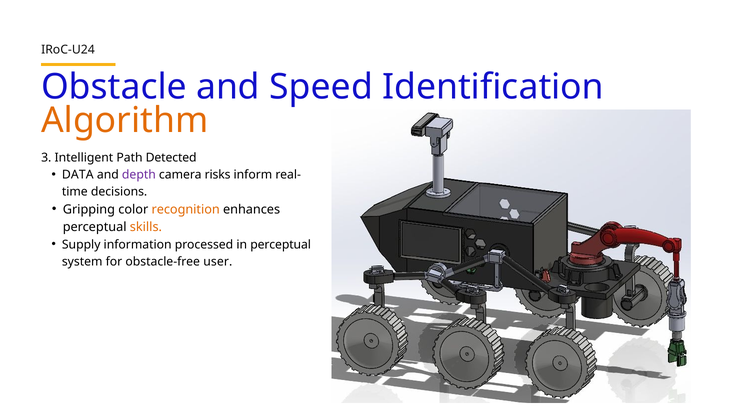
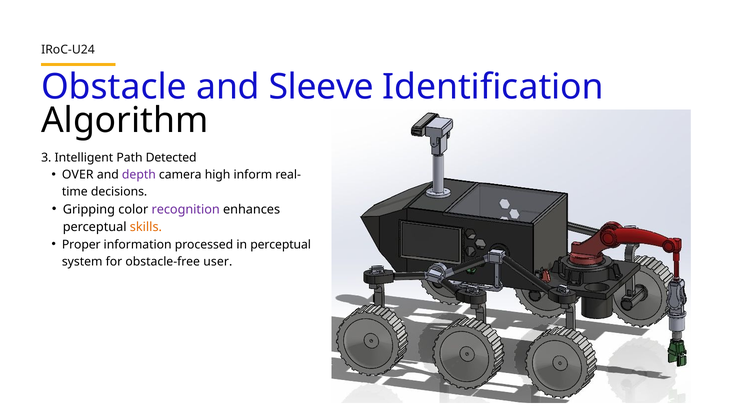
Speed: Speed -> Sleeve (321, 87)
Algorithm colour: orange -> black (125, 121)
DATA: DATA -> OVER (78, 175)
risks: risks -> high (218, 175)
recognition colour: orange -> purple (186, 209)
Supply: Supply -> Proper (81, 244)
